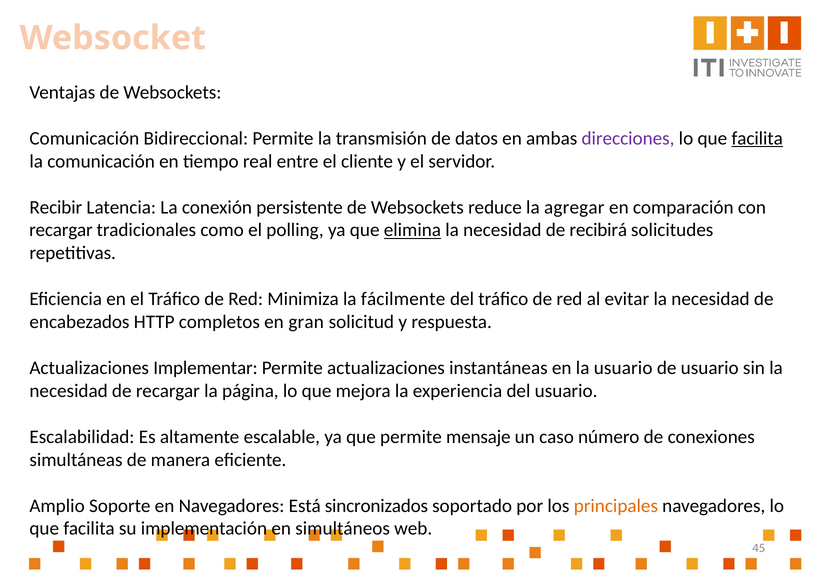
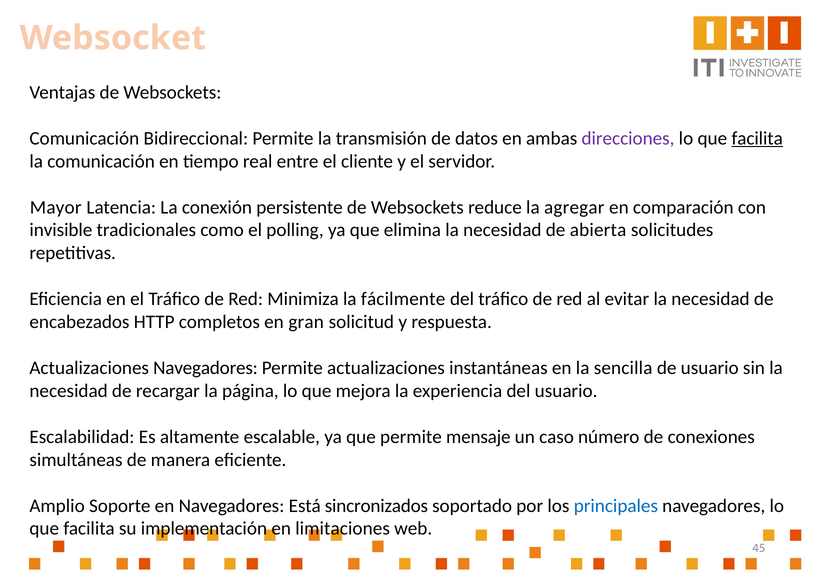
Recibir: Recibir -> Mayor (56, 207)
recargar: recargar -> invisible (61, 230)
elimina underline: present -> none (412, 230)
recibirá: recibirá -> abierta (598, 230)
Actualizaciones Implementar: Implementar -> Navegadores (206, 368)
la usuario: usuario -> sencilla (623, 368)
principales colour: orange -> blue (616, 506)
simultáneos: simultáneos -> limitaciones (343, 529)
